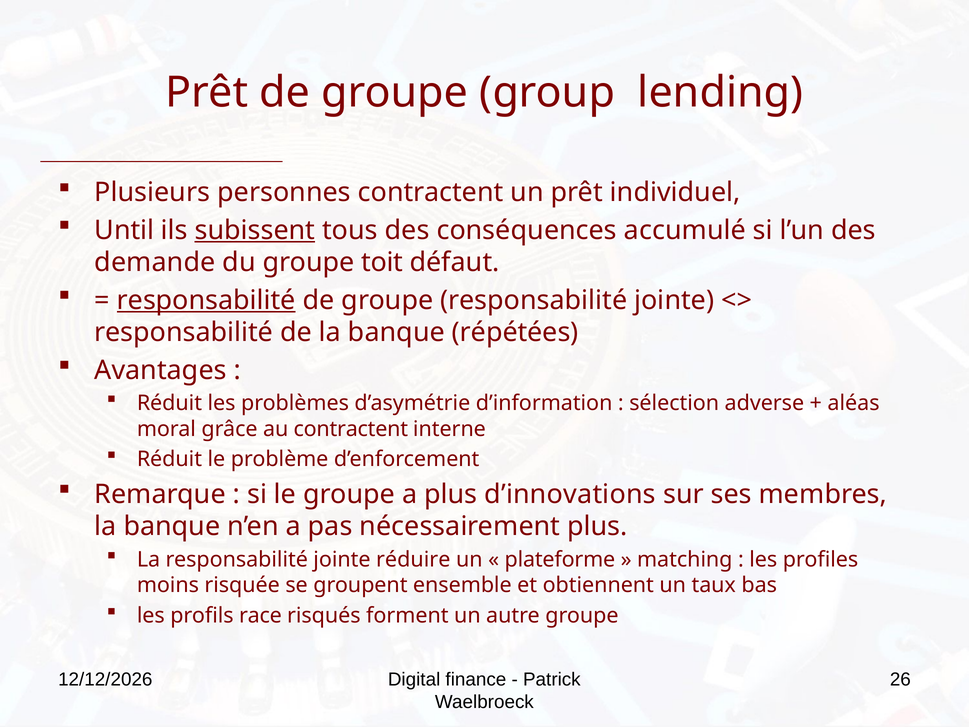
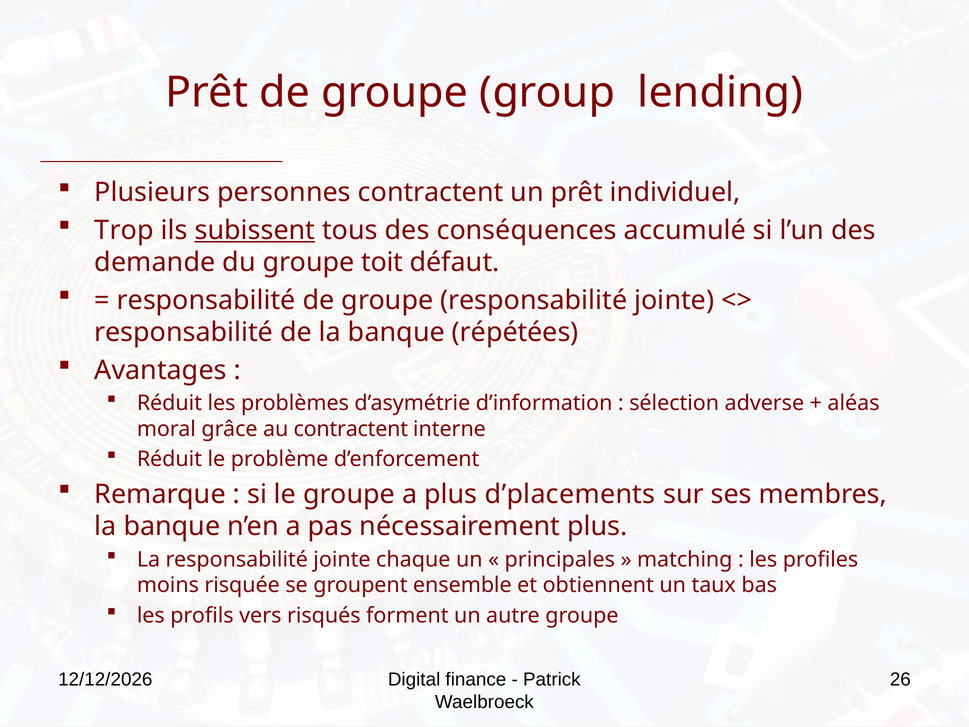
Until: Until -> Trop (124, 230)
responsabilité underline: present -> none (206, 300)
d’innovations: d’innovations -> d’placements (570, 494)
réduire: réduire -> chaque (413, 559)
plateforme: plateforme -> principales (560, 559)
race: race -> vers (260, 615)
